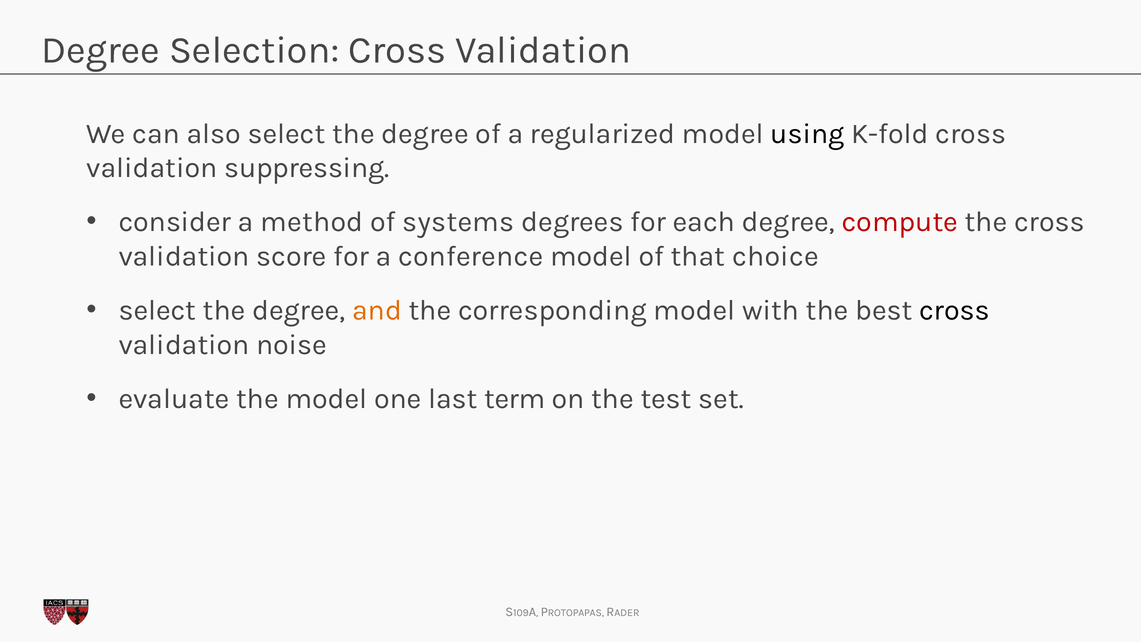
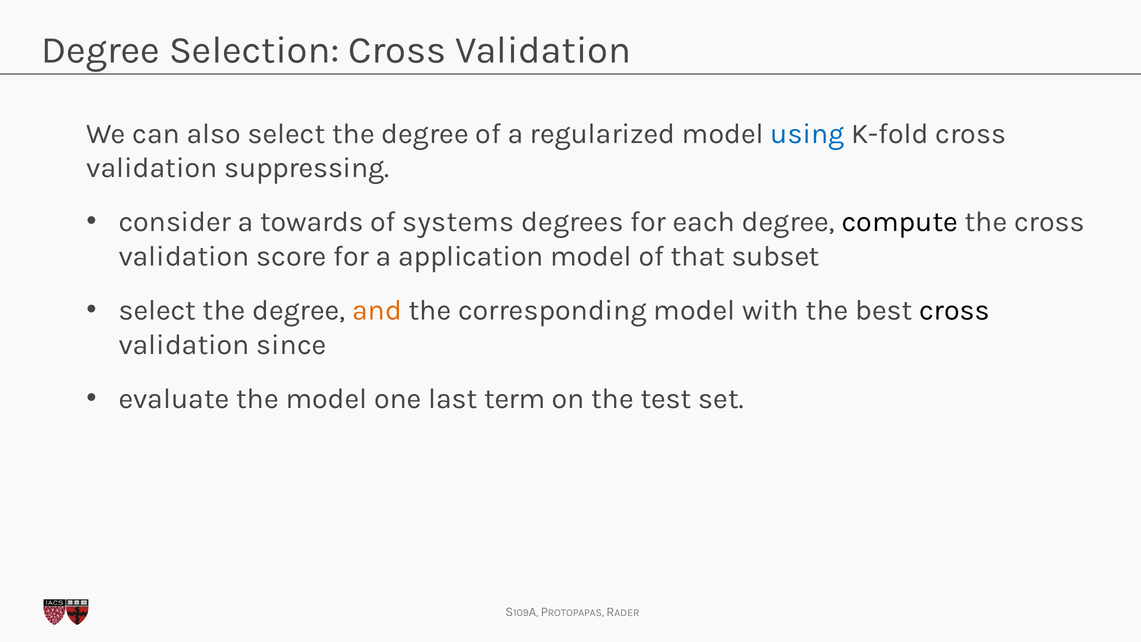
using colour: black -> blue (807, 134)
method: method -> towards (312, 222)
compute colour: red -> black (900, 222)
conference: conference -> application (471, 256)
choice: choice -> subset (776, 256)
noise: noise -> since (291, 345)
